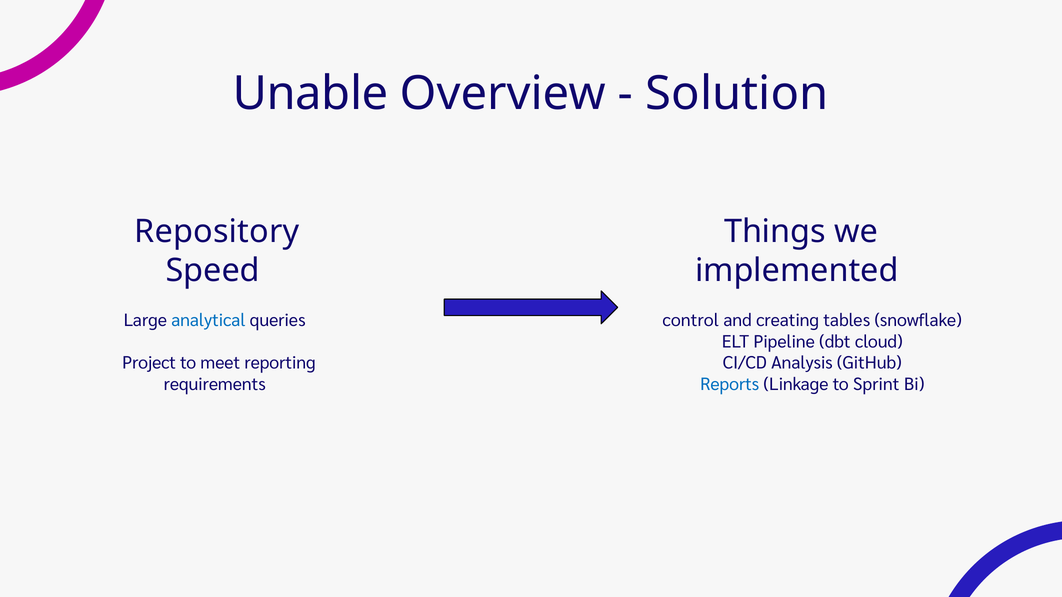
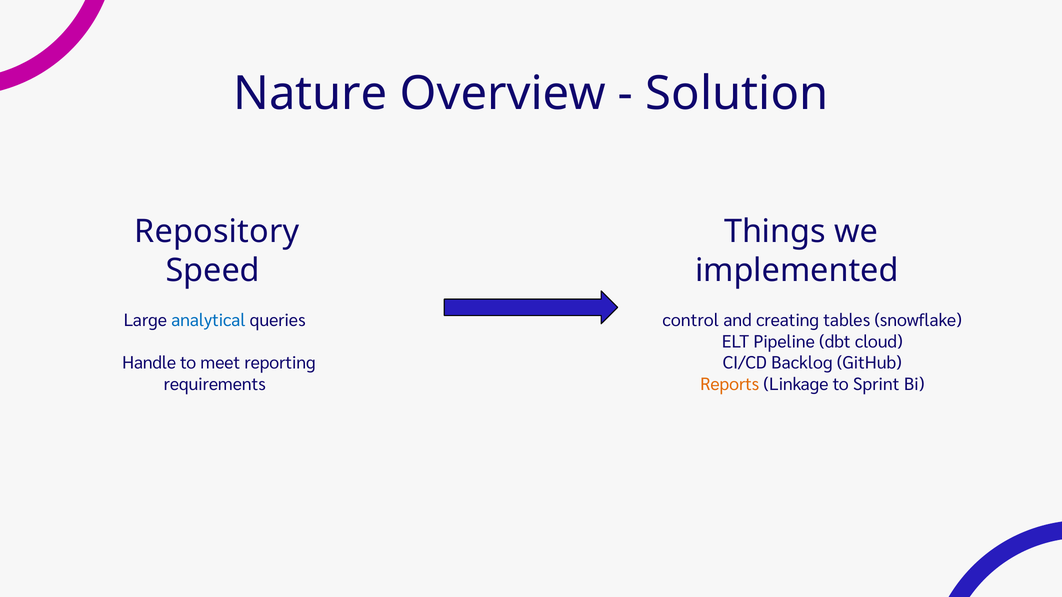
Unable: Unable -> Nature (310, 94)
Project: Project -> Handle (149, 363)
Analysis: Analysis -> Backlog (802, 363)
Reports colour: blue -> orange (730, 385)
